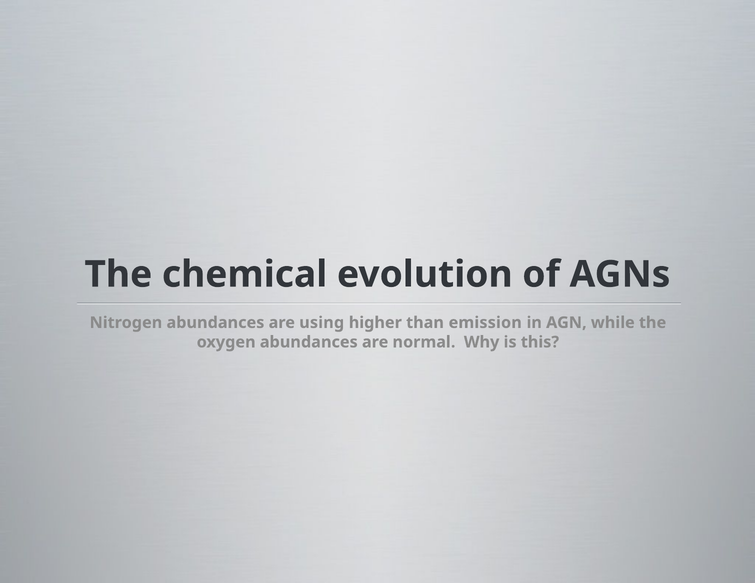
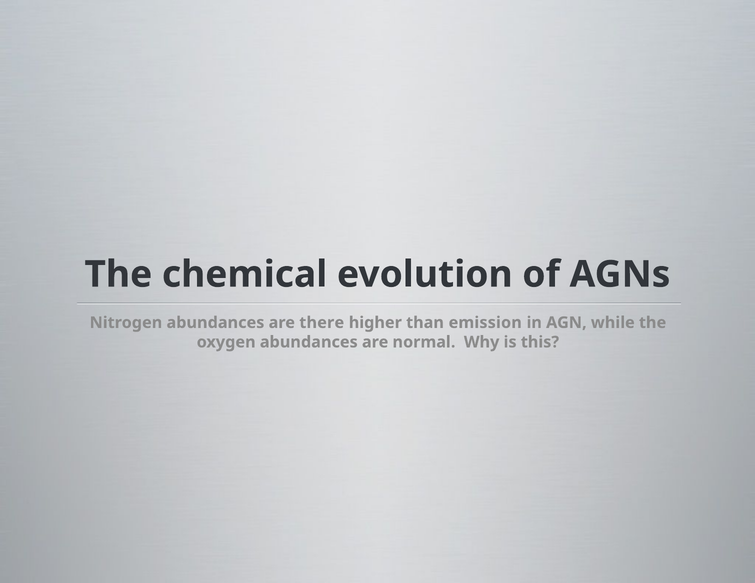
using: using -> there (322, 323)
